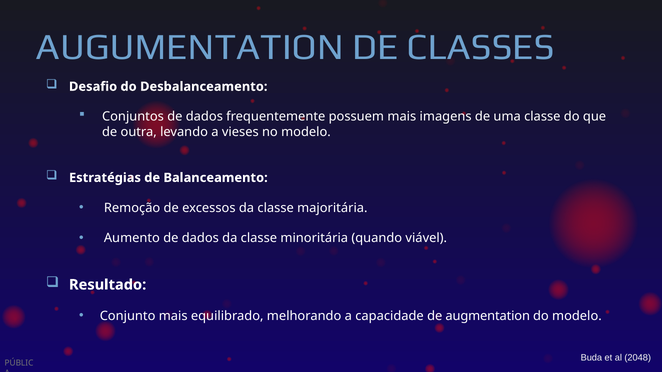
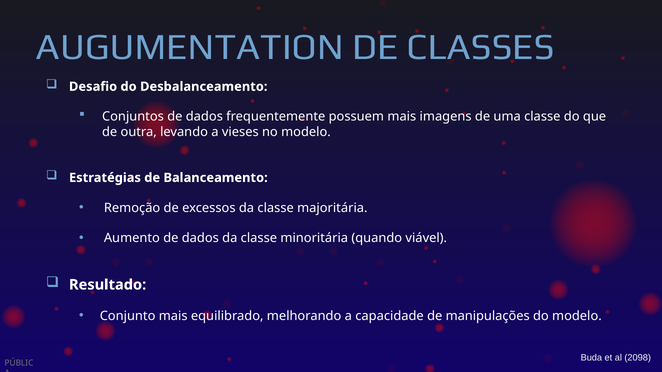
augmentation: augmentation -> manipulações (488, 316)
2048: 2048 -> 2098 (638, 358)
